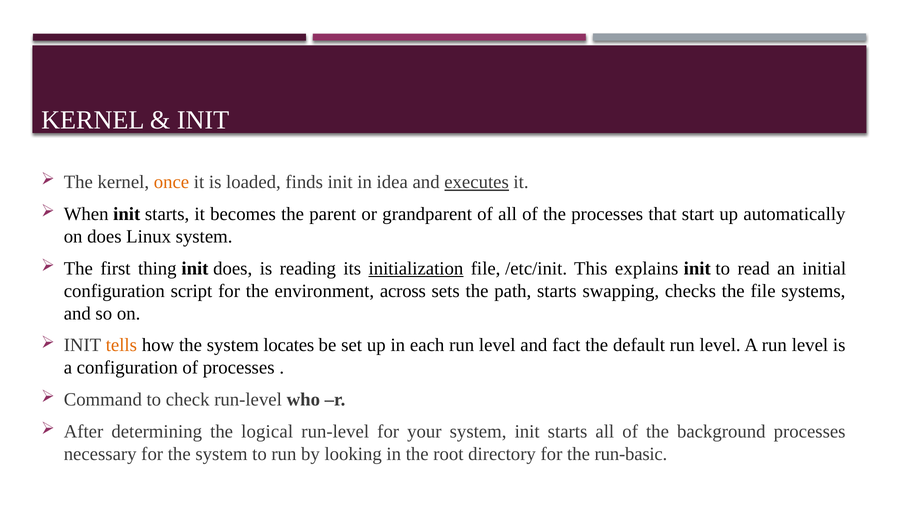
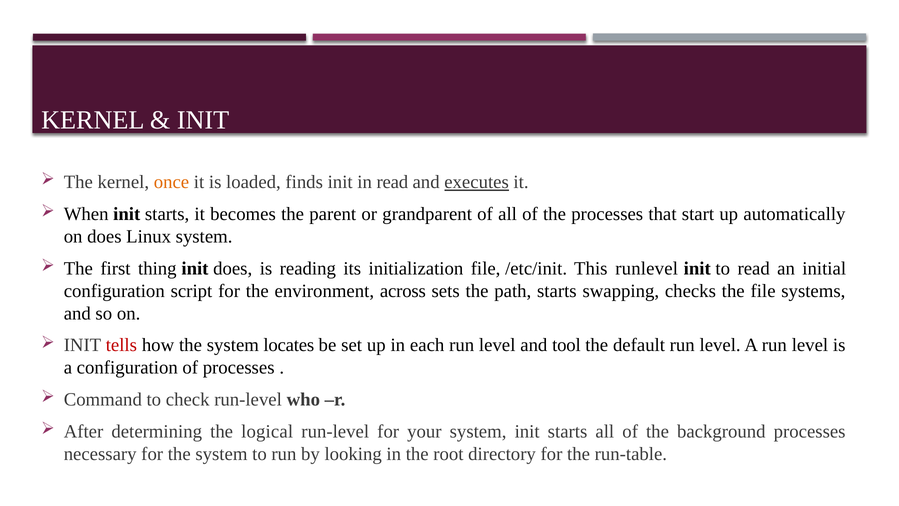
in idea: idea -> read (392, 182)
initialization underline: present -> none (416, 268)
explains: explains -> runlevel (647, 268)
tells colour: orange -> red (121, 345)
fact: fact -> tool (566, 345)
run-basic: run-basic -> run-table (631, 454)
